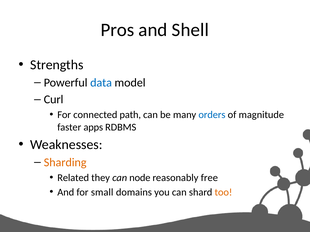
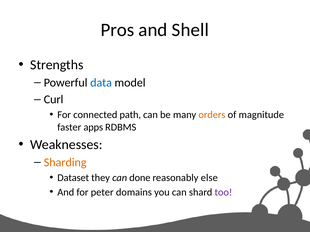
orders colour: blue -> orange (212, 115)
Related: Related -> Dataset (73, 178)
node: node -> done (140, 178)
free: free -> else (209, 178)
small: small -> peter (102, 193)
too colour: orange -> purple (223, 193)
